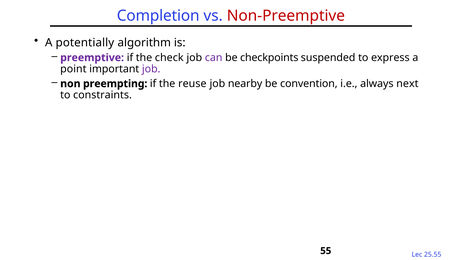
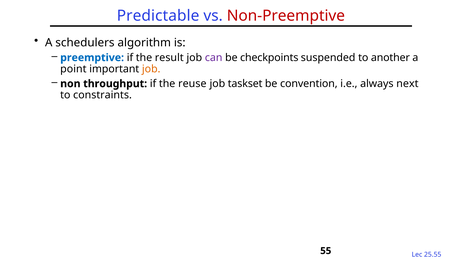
Completion: Completion -> Predictable (158, 16)
potentially: potentially -> schedulers (85, 43)
preemptive colour: purple -> blue (92, 58)
check: check -> result (169, 58)
express: express -> another (390, 58)
job colour: purple -> orange (151, 69)
preempting: preempting -> throughput (115, 84)
nearby: nearby -> taskset (245, 84)
